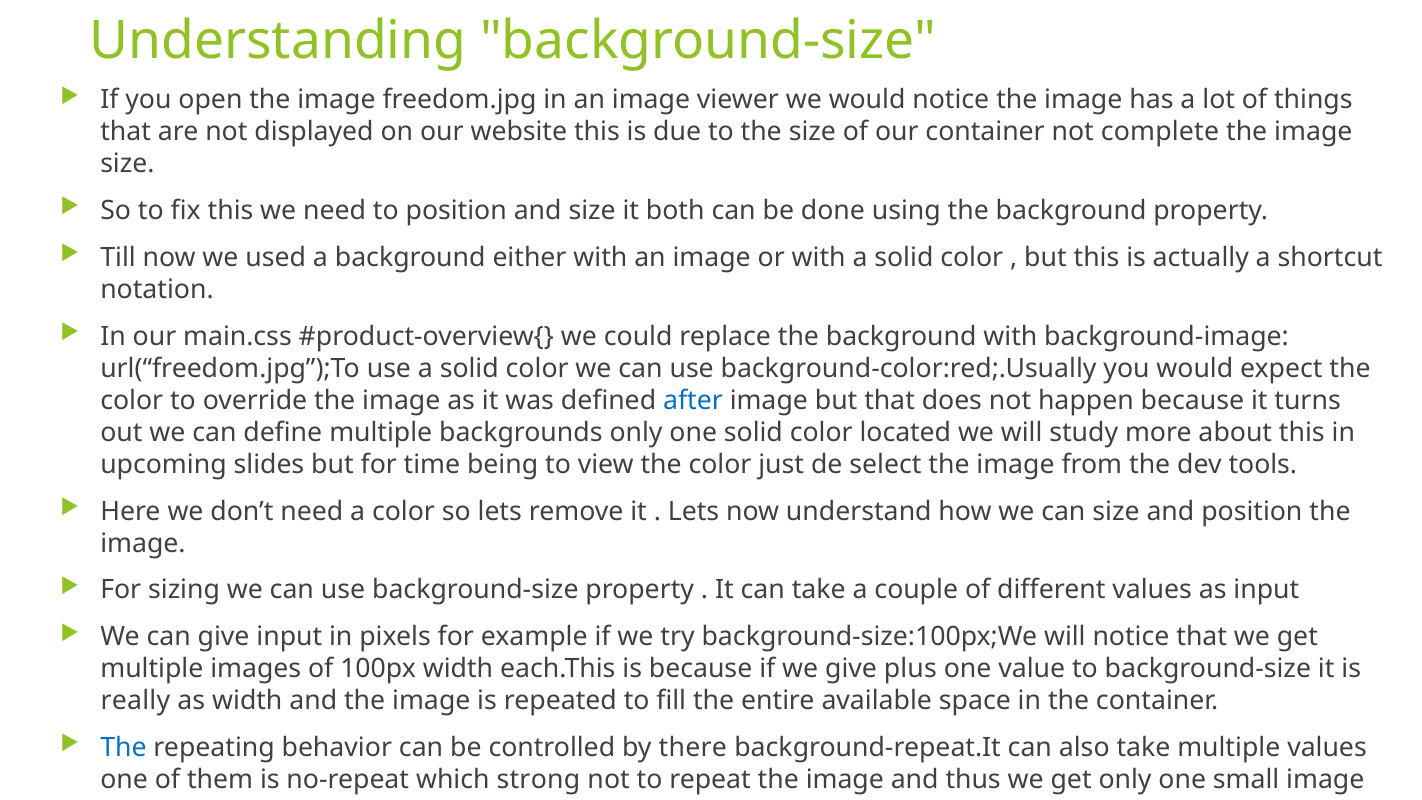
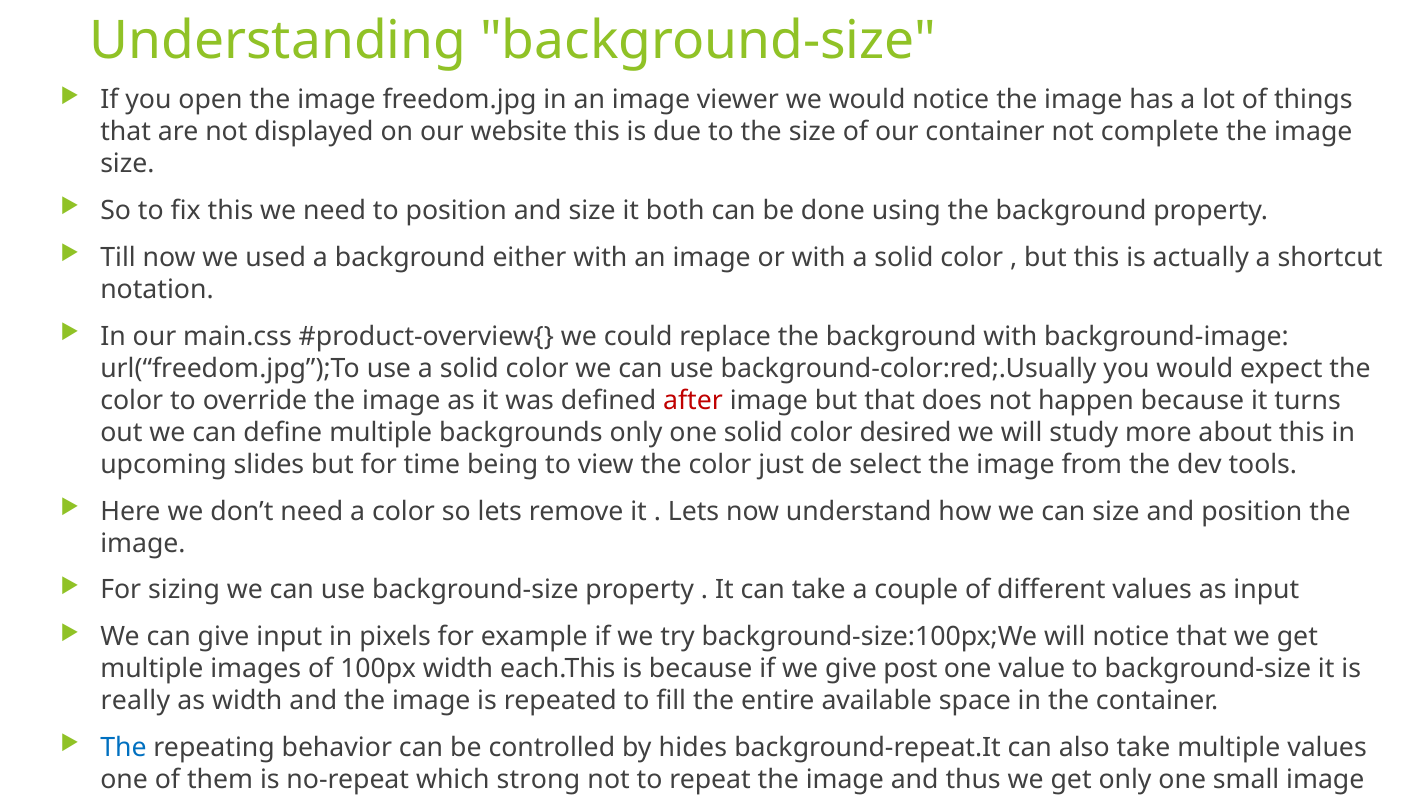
after colour: blue -> red (693, 400)
located: located -> desired (905, 432)
plus: plus -> post (910, 669)
there: there -> hides (693, 748)
